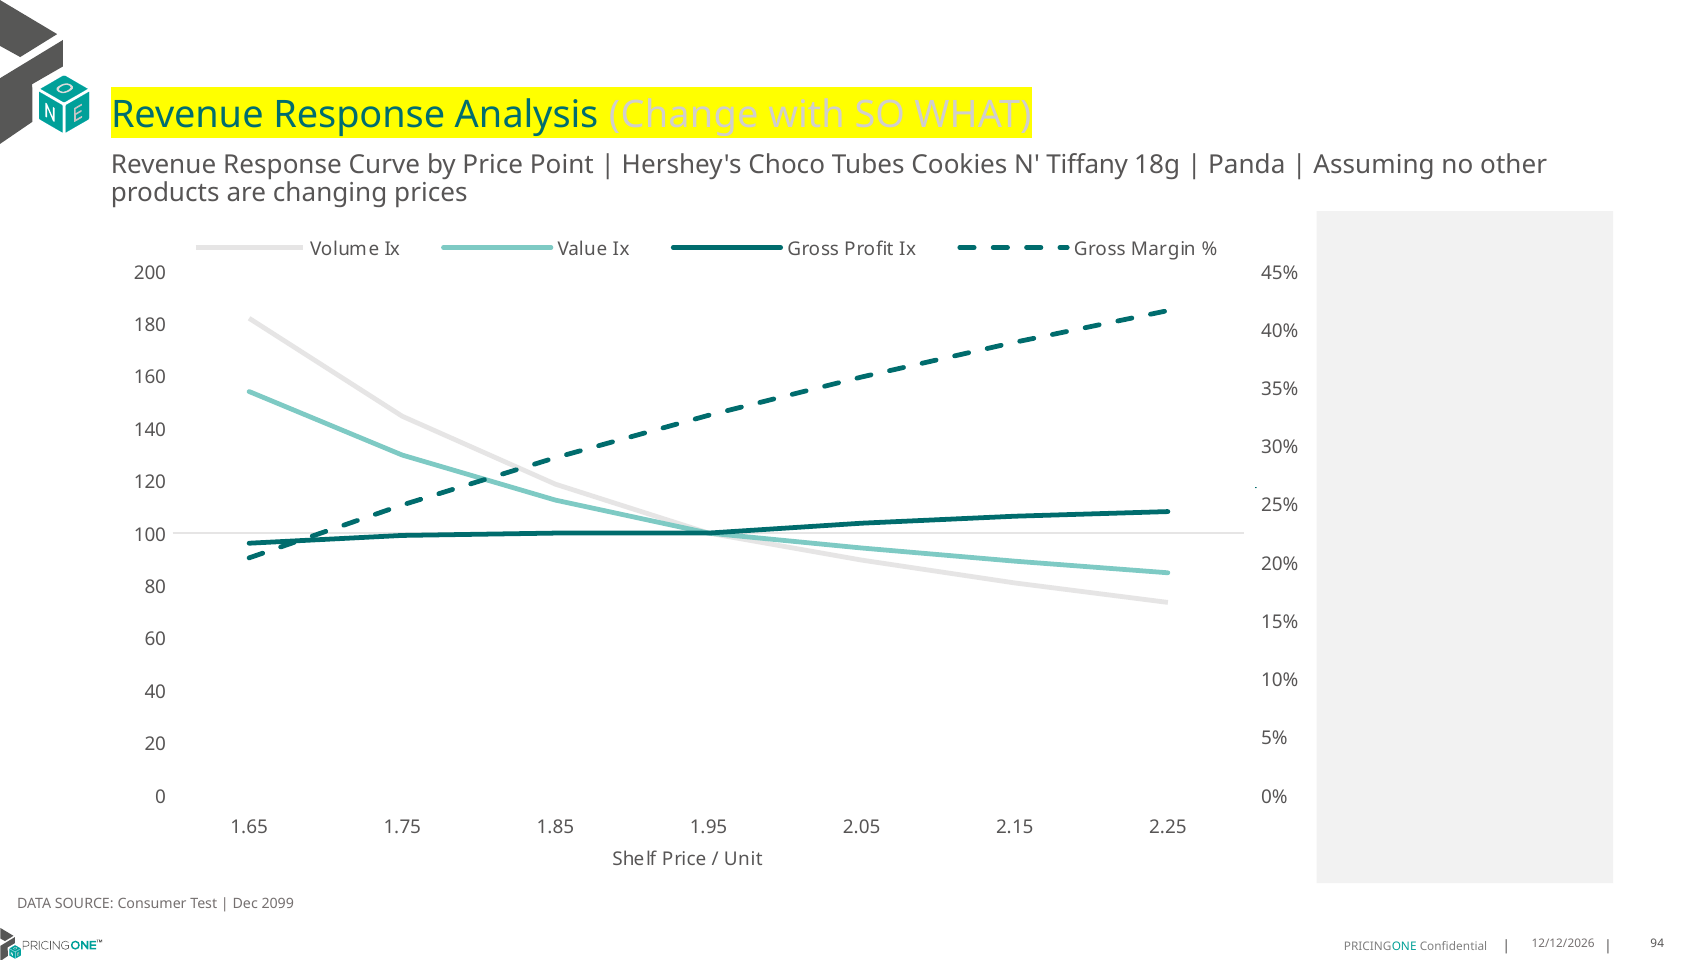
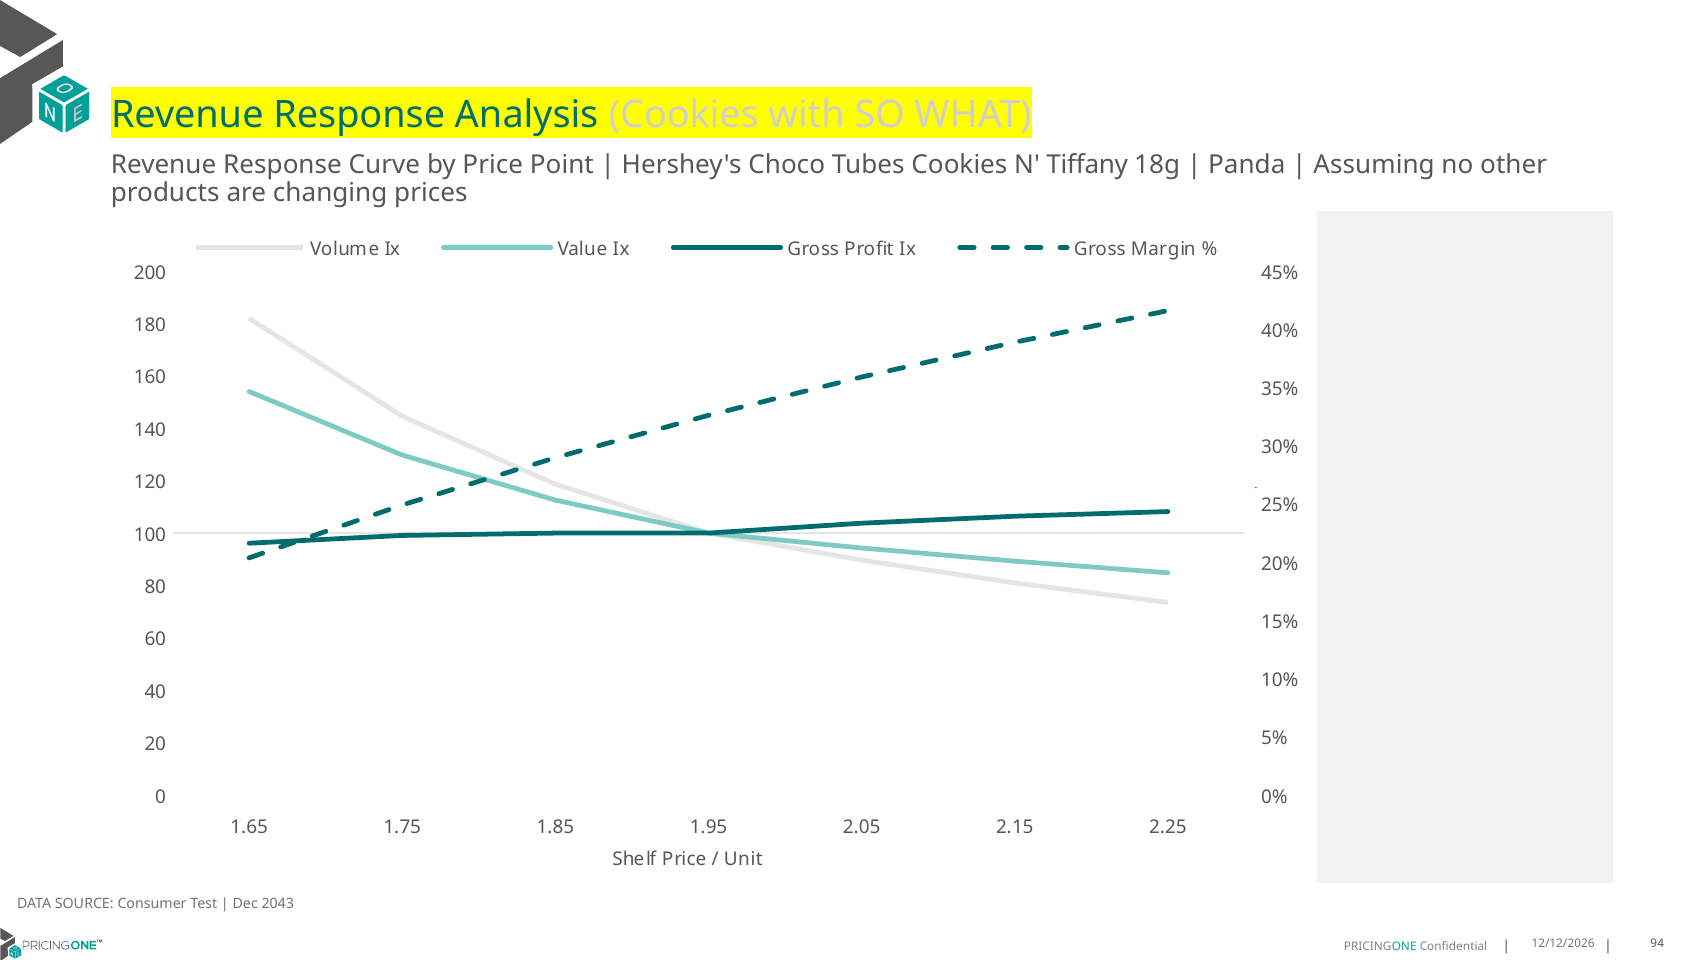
Analysis Change: Change -> Cookies (684, 115)
2099: 2099 -> 2043 (278, 904)
